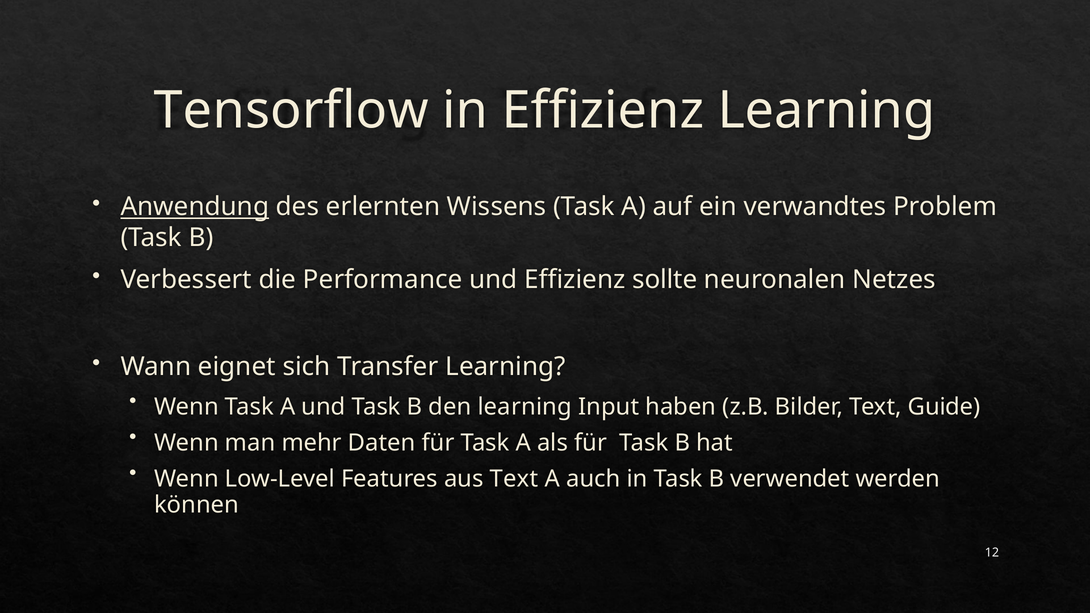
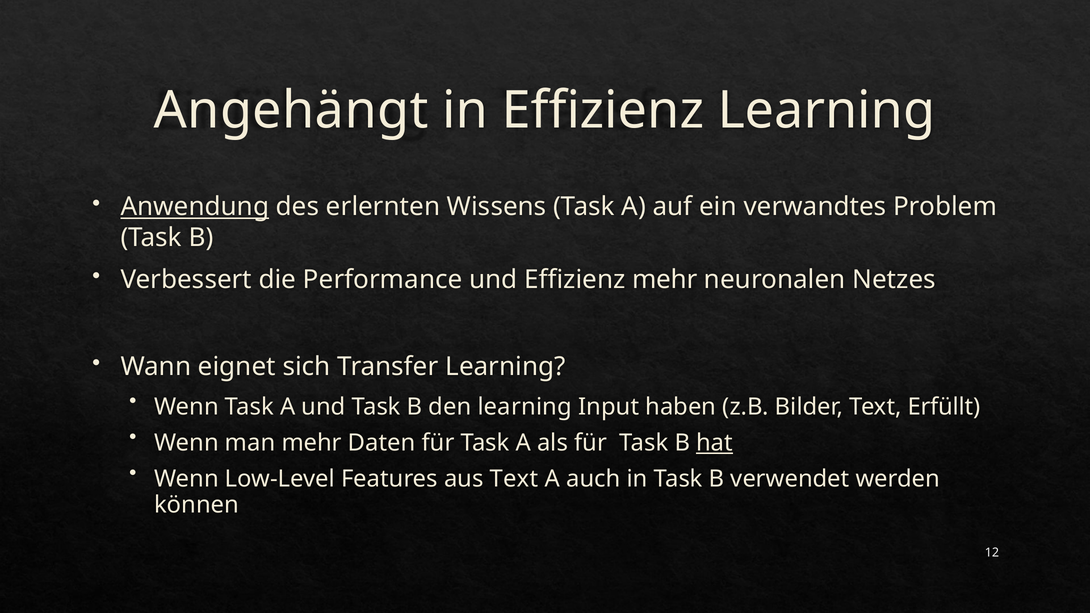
Tensorflow: Tensorflow -> Angehängt (291, 110)
Effizienz sollte: sollte -> mehr (665, 280)
Guide: Guide -> Erfüllt (944, 407)
hat underline: none -> present (715, 443)
